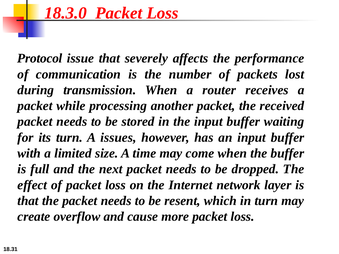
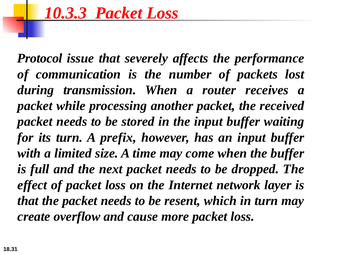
18.3.0: 18.3.0 -> 10.3.3 (66, 13)
issues: issues -> prefix (118, 138)
